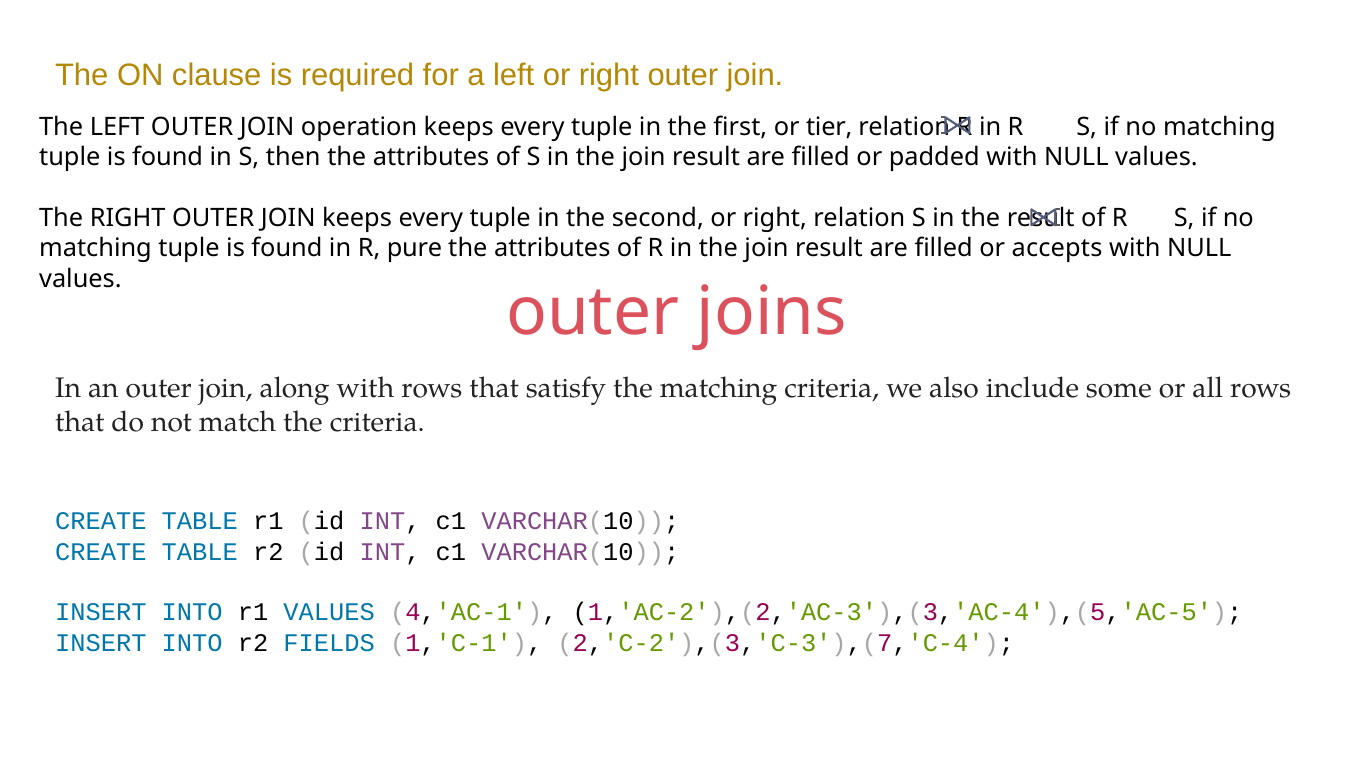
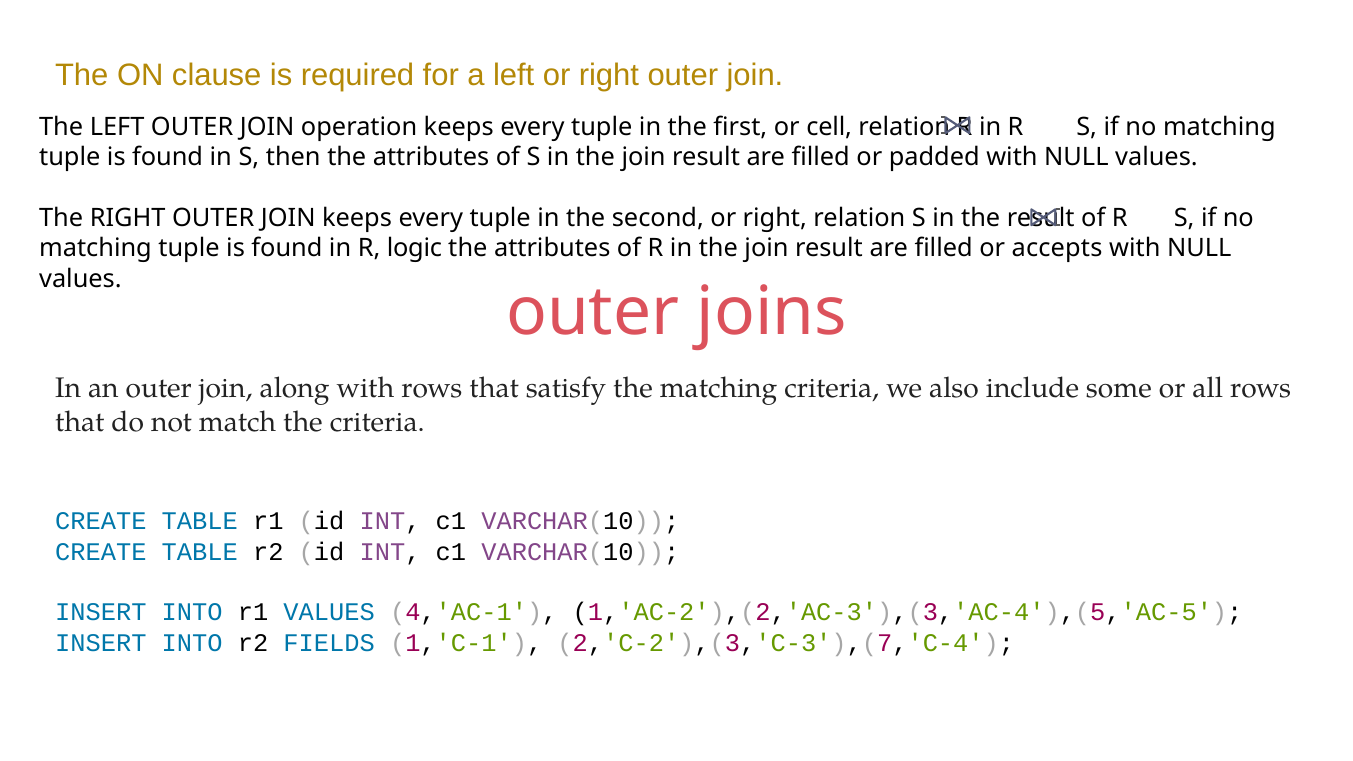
tier: tier -> cell (829, 127)
pure: pure -> logic (414, 248)
